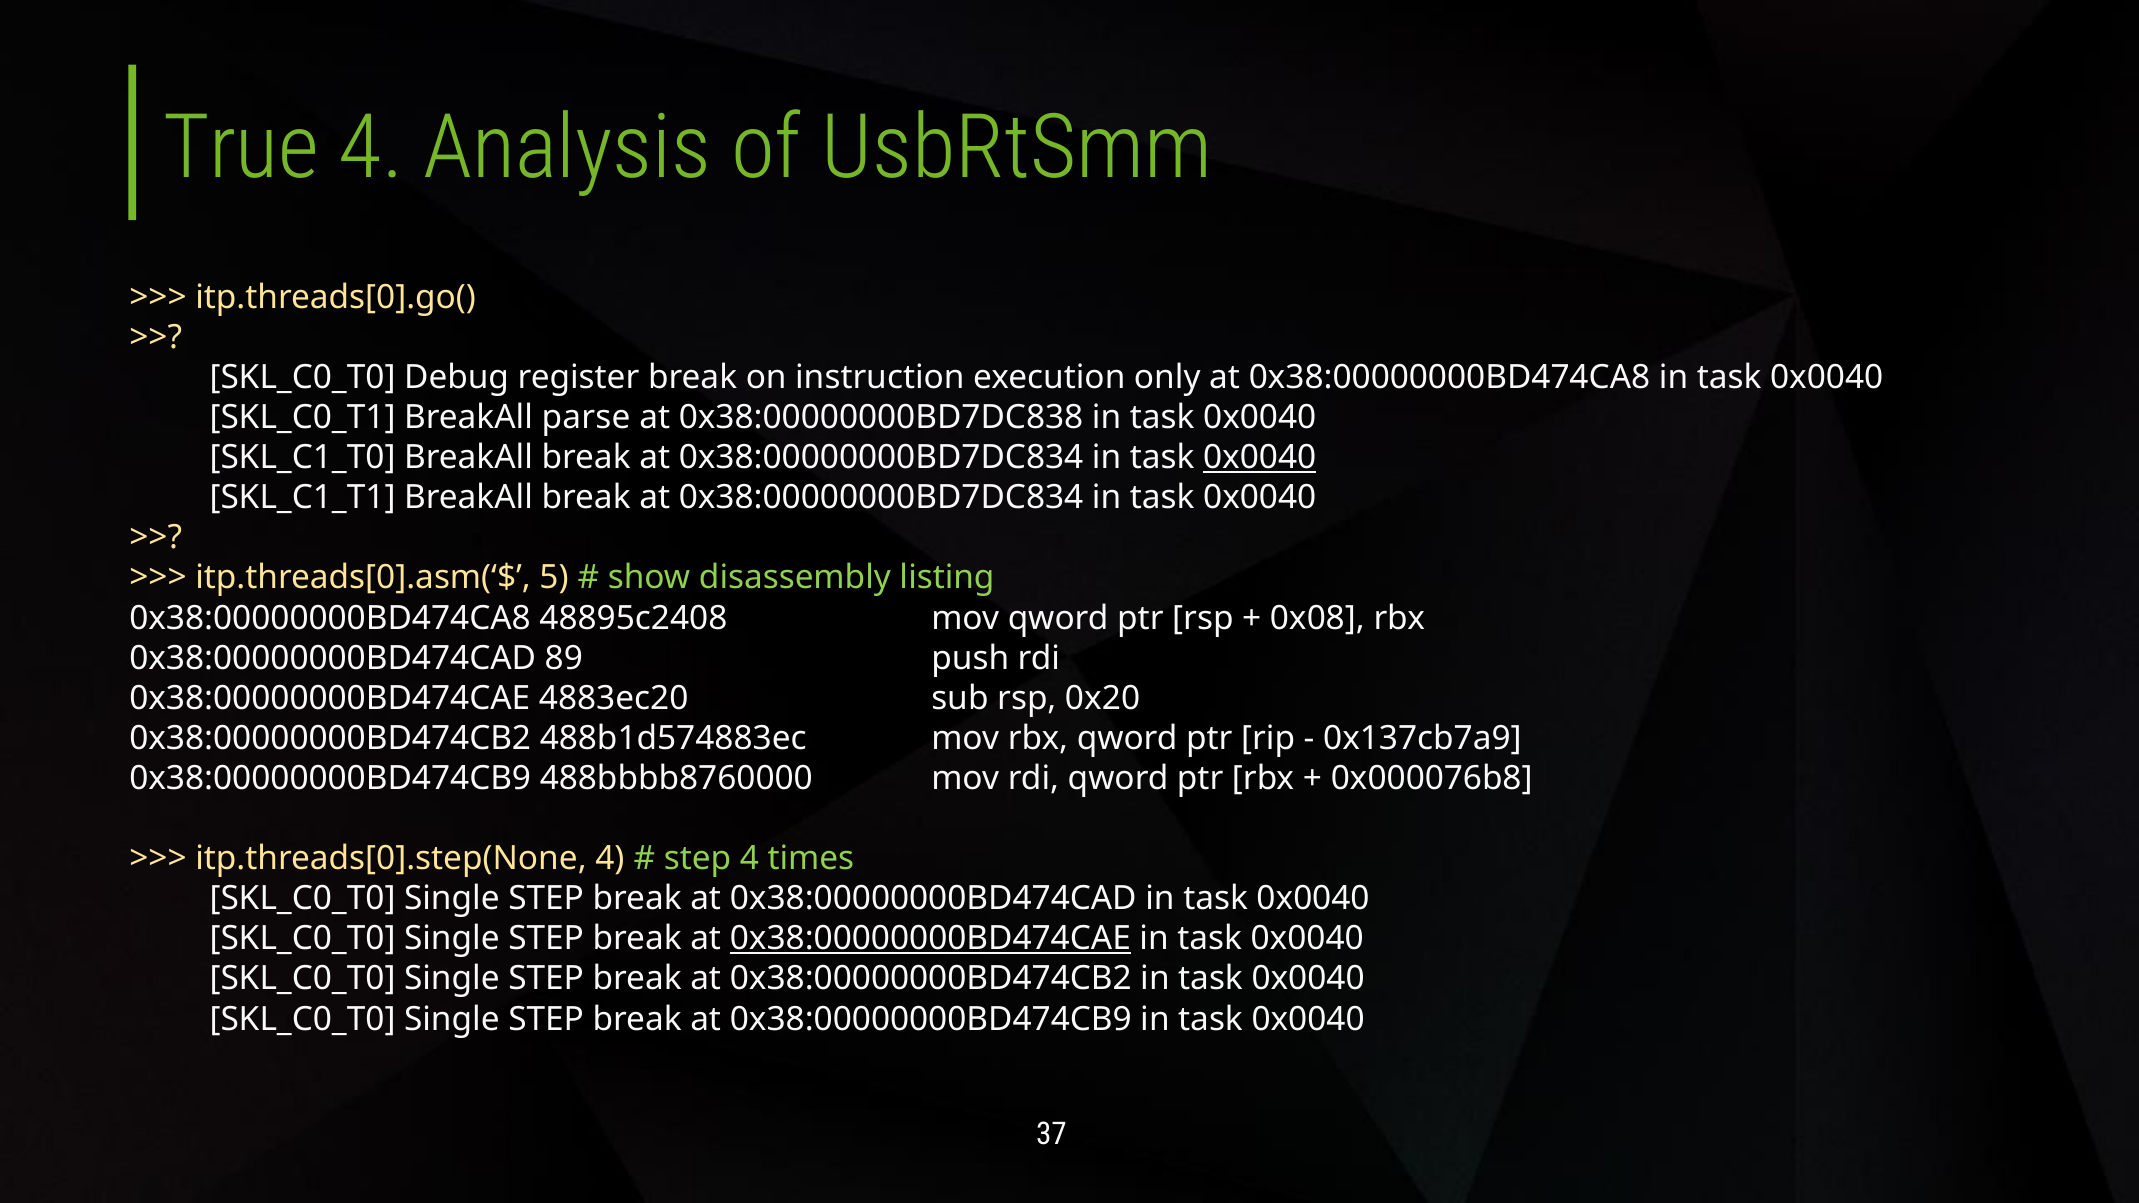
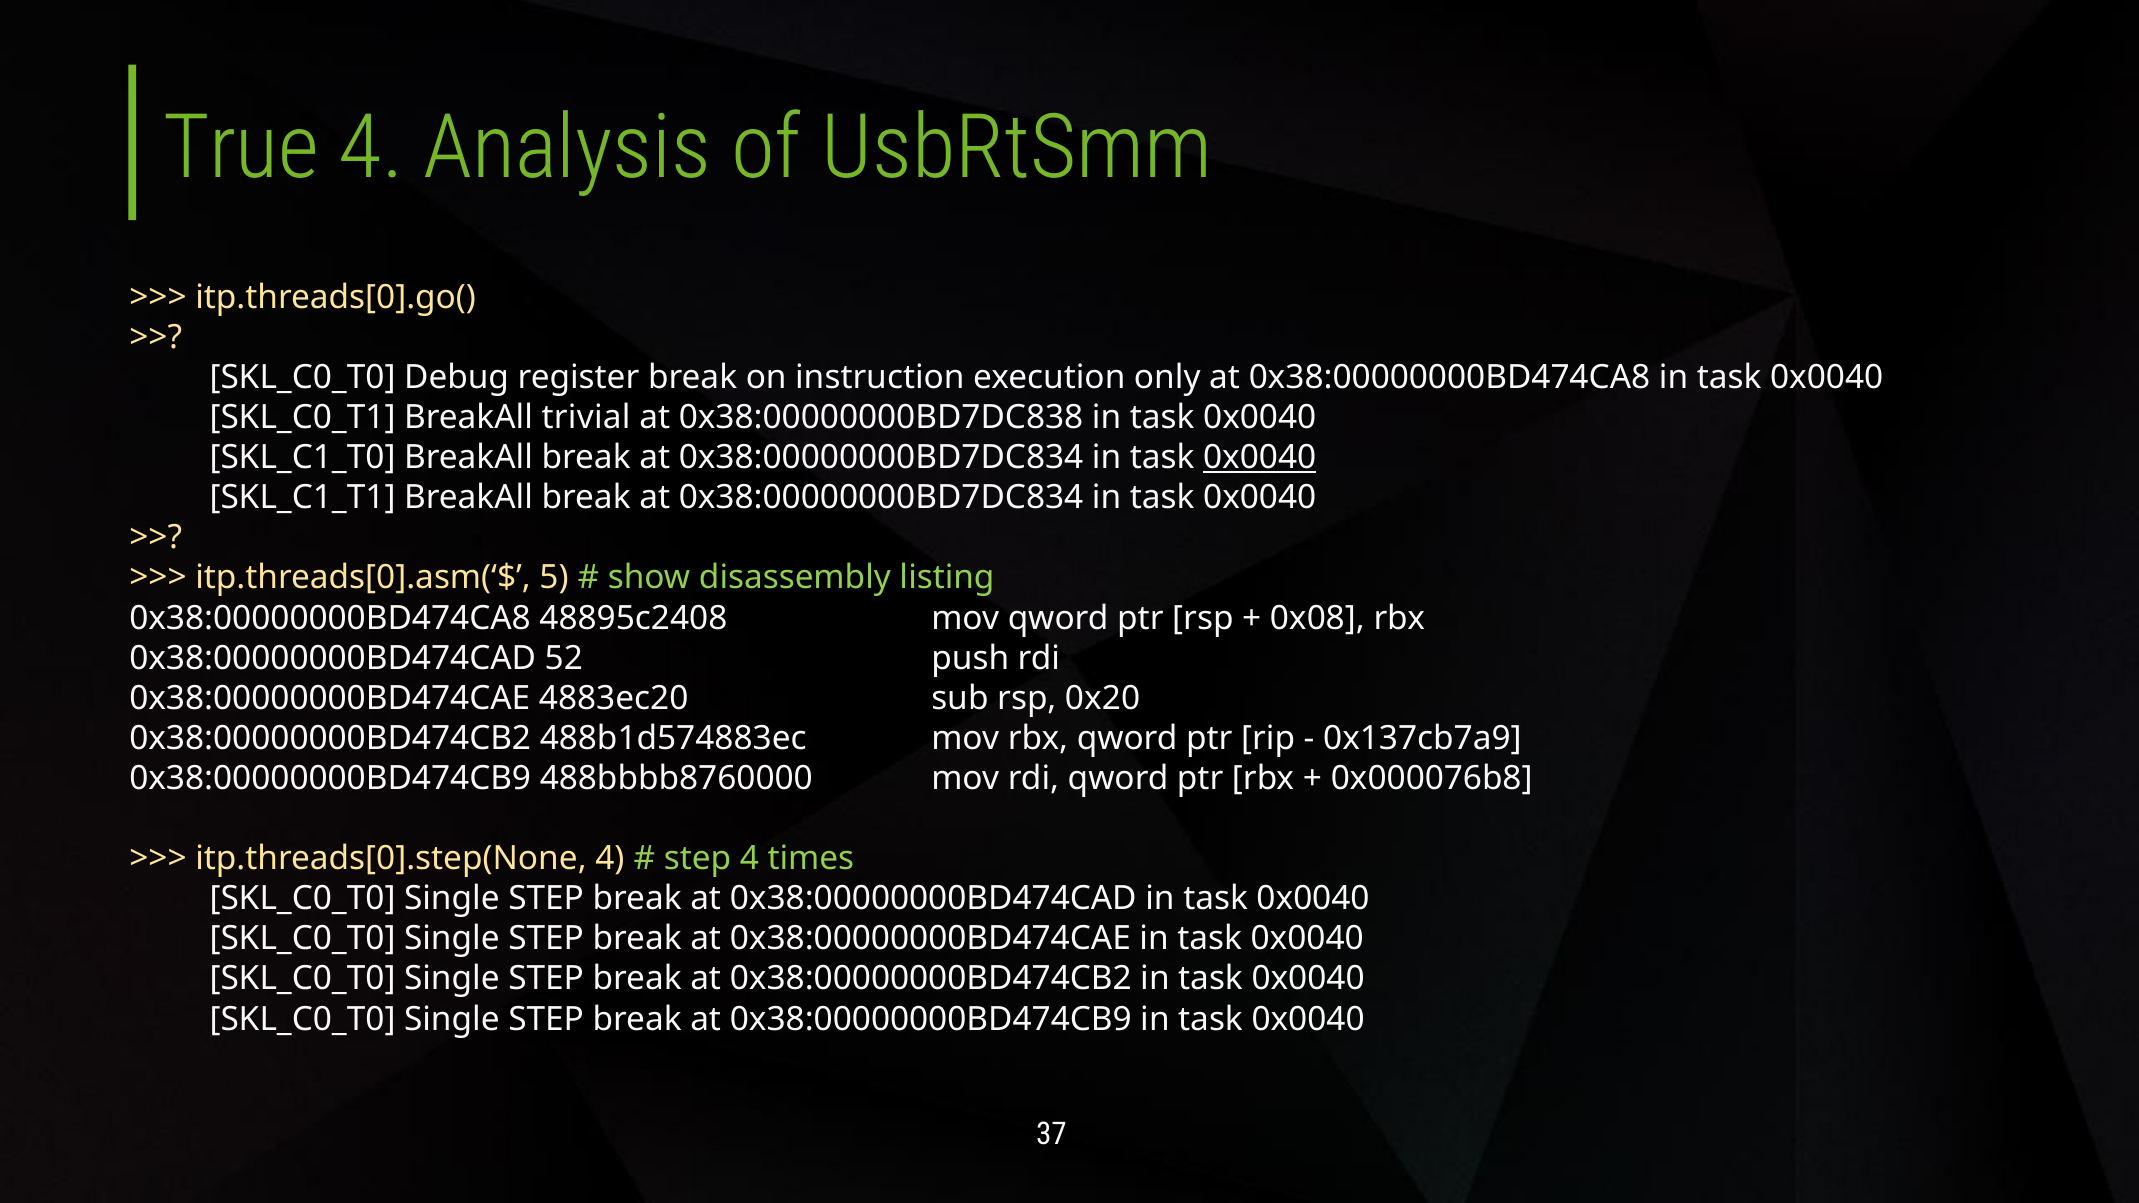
parse: parse -> trivial (586, 418)
89: 89 -> 52 (564, 658)
0x38:00000000BD474CAE underline: present -> none (930, 939)
